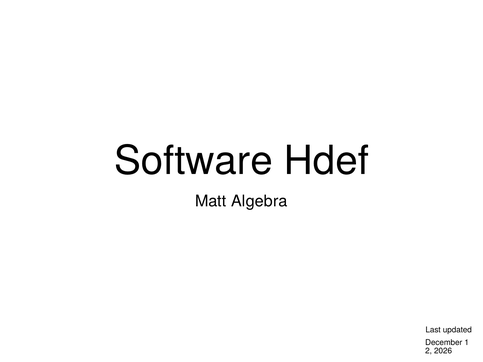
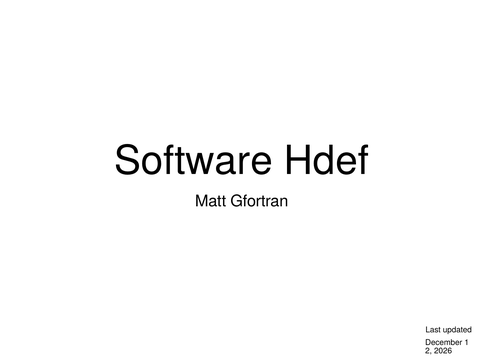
Algebra: Algebra -> Gfortran (259, 201)
